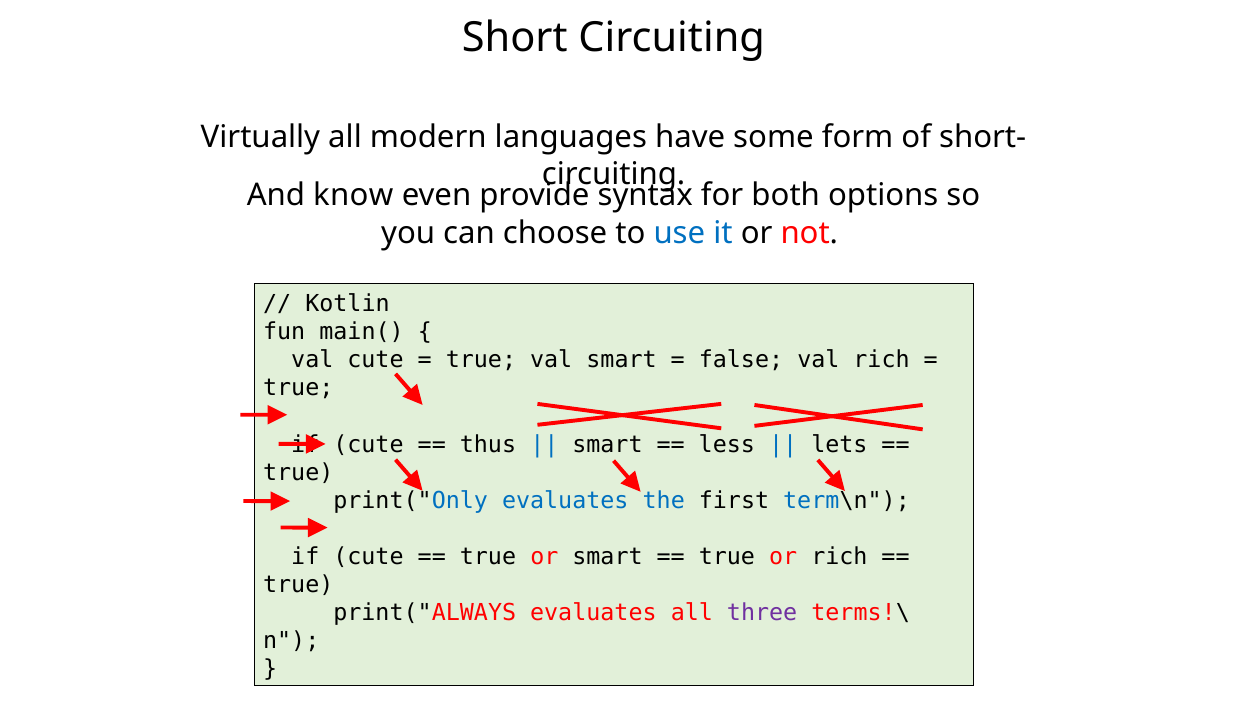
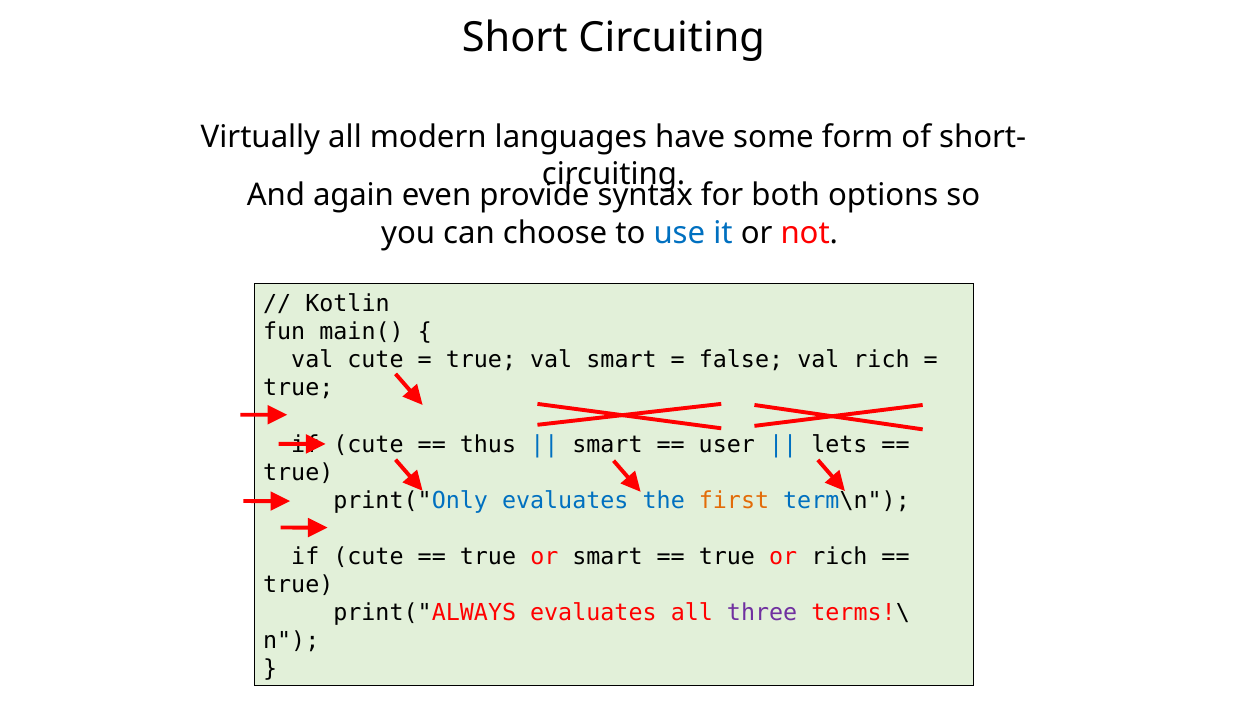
know: know -> again (353, 195)
less: less -> user (727, 444)
first colour: black -> orange (734, 500)
